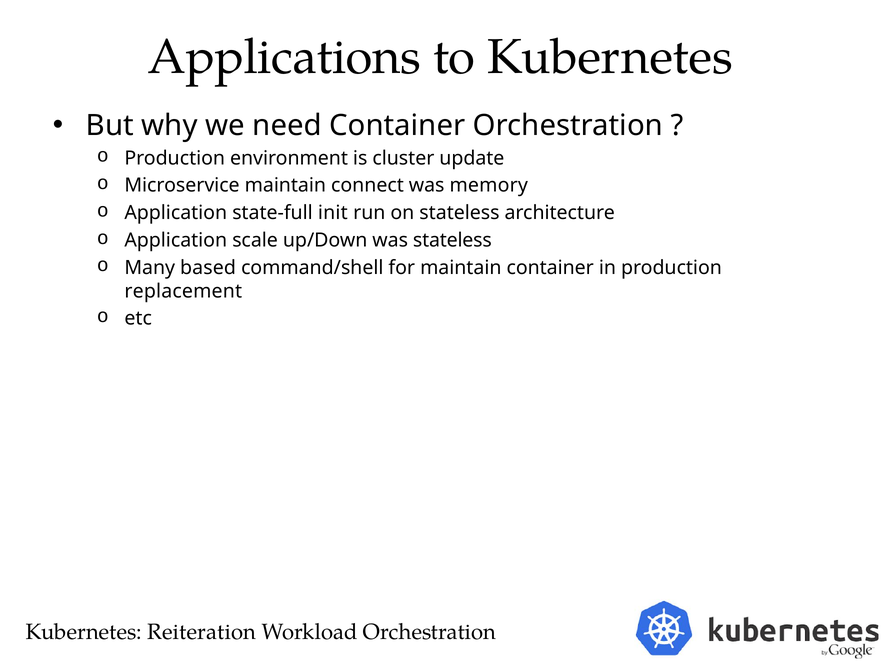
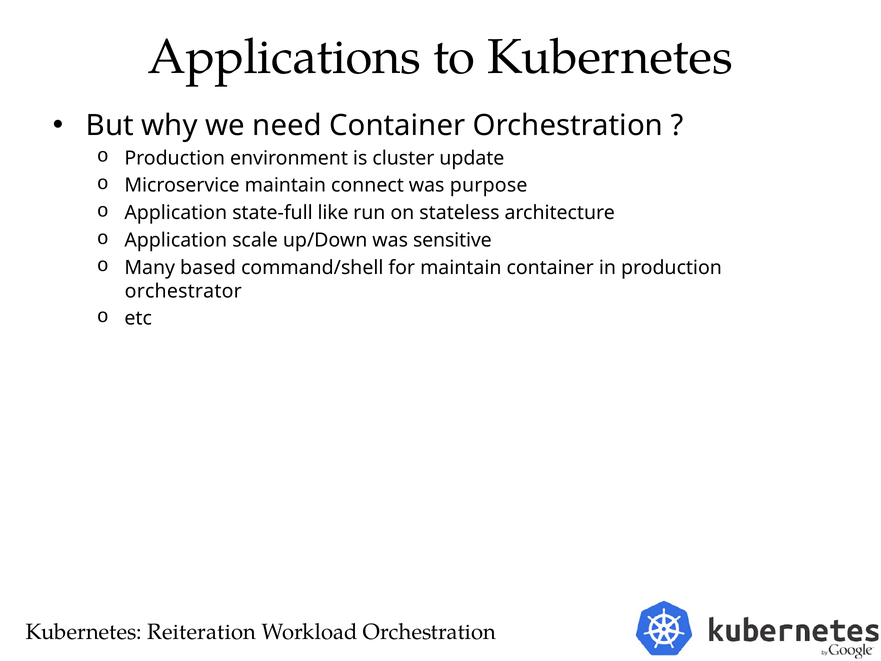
memory: memory -> purpose (489, 185)
init: init -> like (333, 213)
was stateless: stateless -> sensitive (452, 240)
replacement: replacement -> orchestrator (183, 291)
